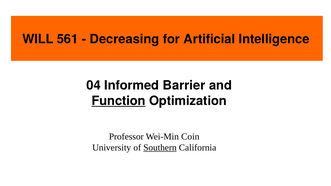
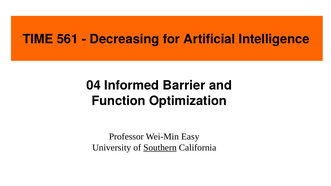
WILL: WILL -> TIME (38, 39)
Function underline: present -> none (119, 101)
Coin: Coin -> Easy (190, 137)
